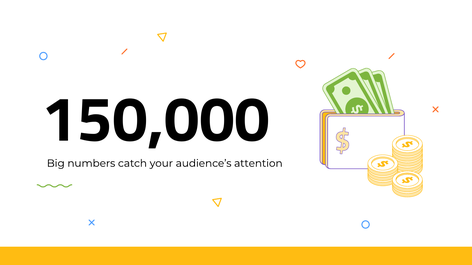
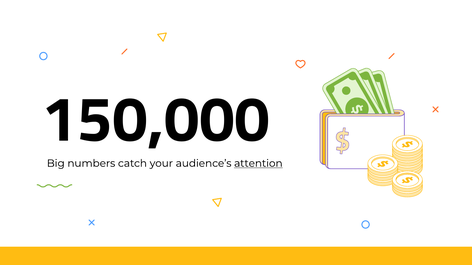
attention underline: none -> present (258, 164)
